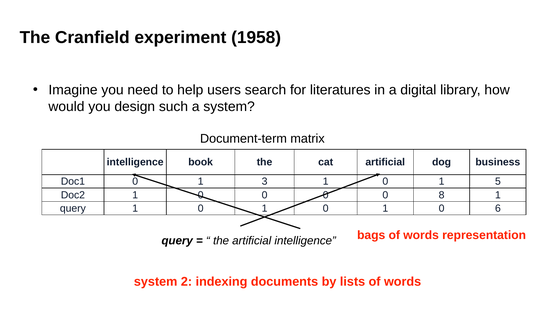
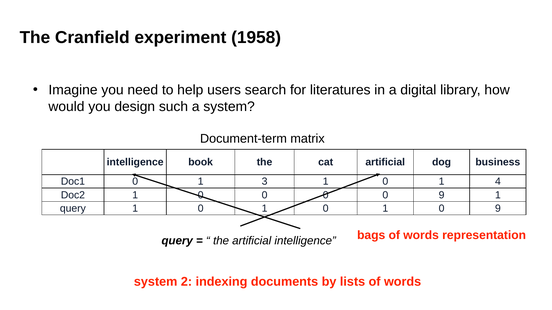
5: 5 -> 4 (498, 182)
0 0 8: 8 -> 9 (442, 195)
1 0 6: 6 -> 9 (498, 209)
